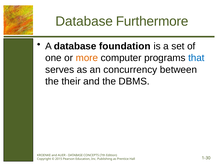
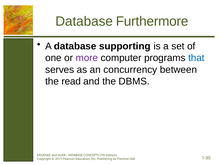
foundation: foundation -> supporting (125, 46)
more colour: orange -> purple (87, 58)
their: their -> read (71, 81)
